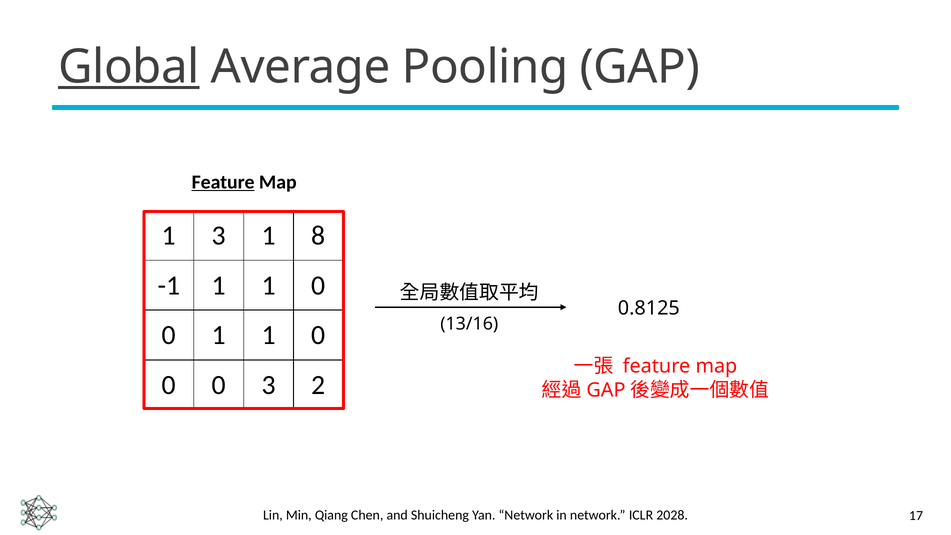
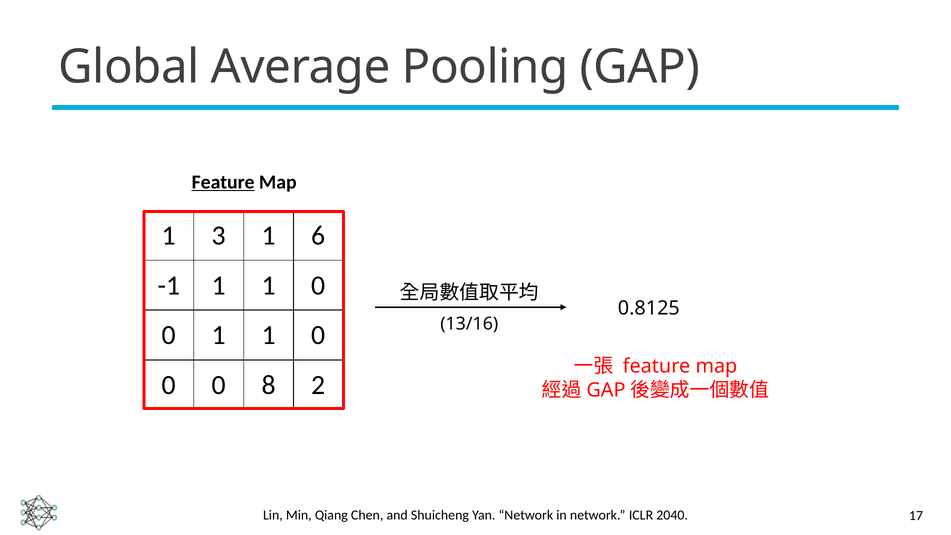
Global underline: present -> none (129, 67)
8: 8 -> 6 (318, 236)
0 3: 3 -> 8 (269, 385)
2028: 2028 -> 2040 (672, 515)
